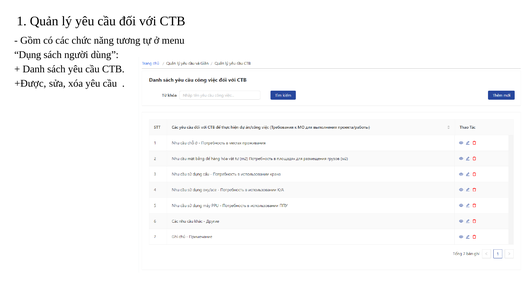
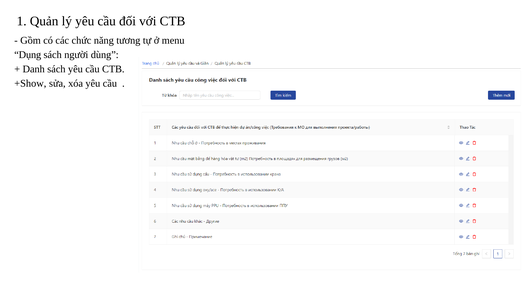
+Được: +Được -> +Show (30, 83)
